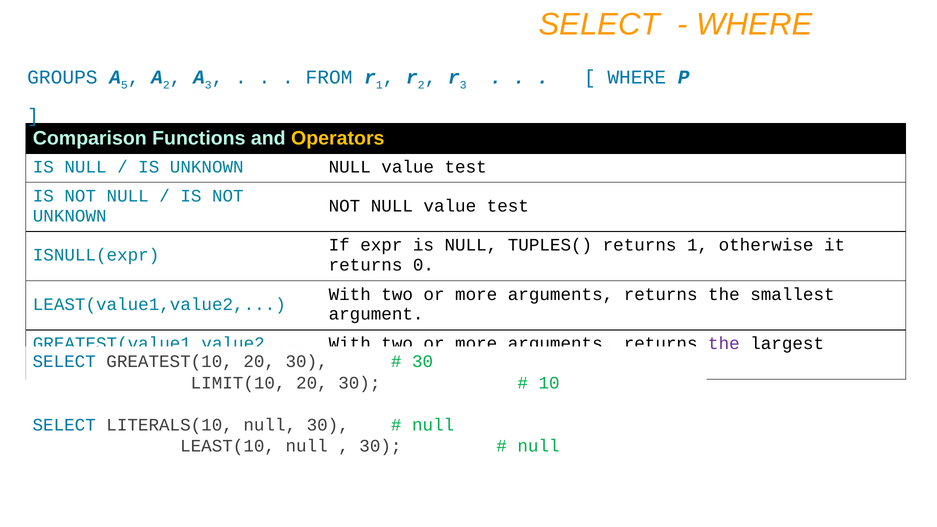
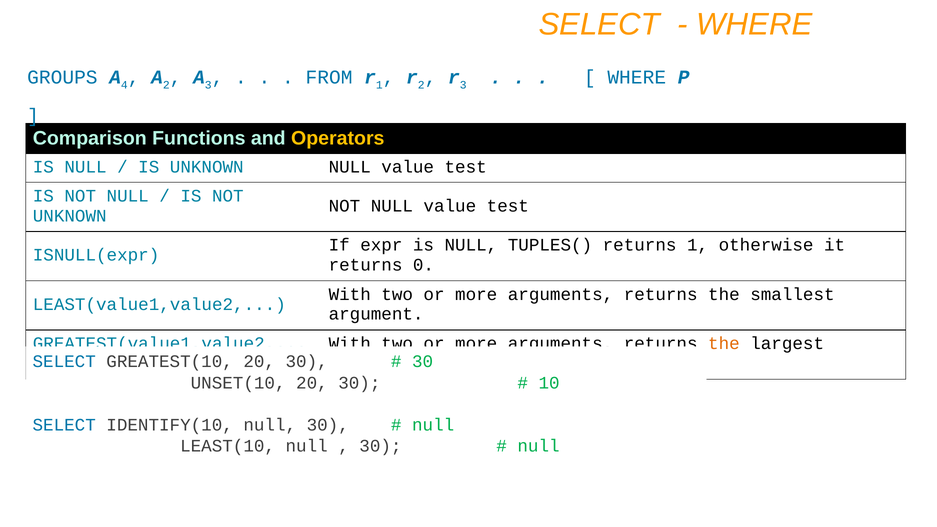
5: 5 -> 4 (124, 85)
the colour: purple -> orange (724, 344)
LIMIT(10: LIMIT(10 -> UNSET(10 (238, 383)
LITERALS(10: LITERALS(10 -> IDENTIFY(10 (170, 425)
